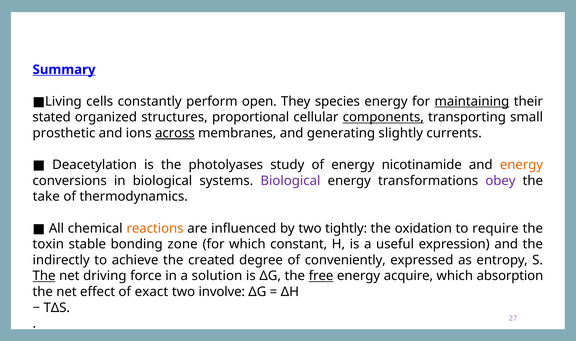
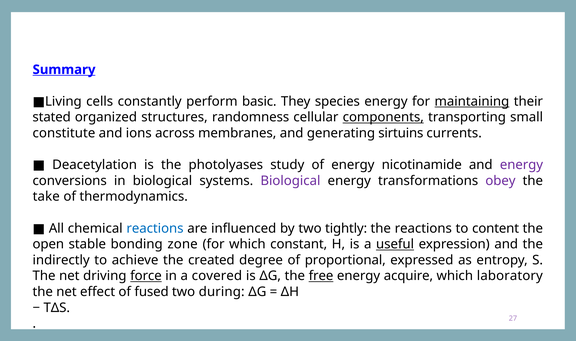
open: open -> basic (259, 101)
proportional: proportional -> randomness (251, 117)
prosthetic: prosthetic -> constitute (64, 133)
across underline: present -> none (175, 133)
slightly: slightly -> sirtuins (401, 133)
energy colour: orange -> purple (521, 165)
reactions colour: orange -> blue (155, 228)
the oxidation: oxidation -> reactions (423, 228)
require: require -> content (496, 228)
toxin: toxin -> open (48, 244)
useful underline: none -> present (395, 244)
conveniently: conveniently -> proportional (345, 260)
The underline: present -> none (44, 276)
force underline: none -> present (146, 276)
solution: solution -> covered (217, 276)
absorption: absorption -> laboratory (510, 276)
exact: exact -> fused (152, 292)
involve: involve -> during (222, 292)
